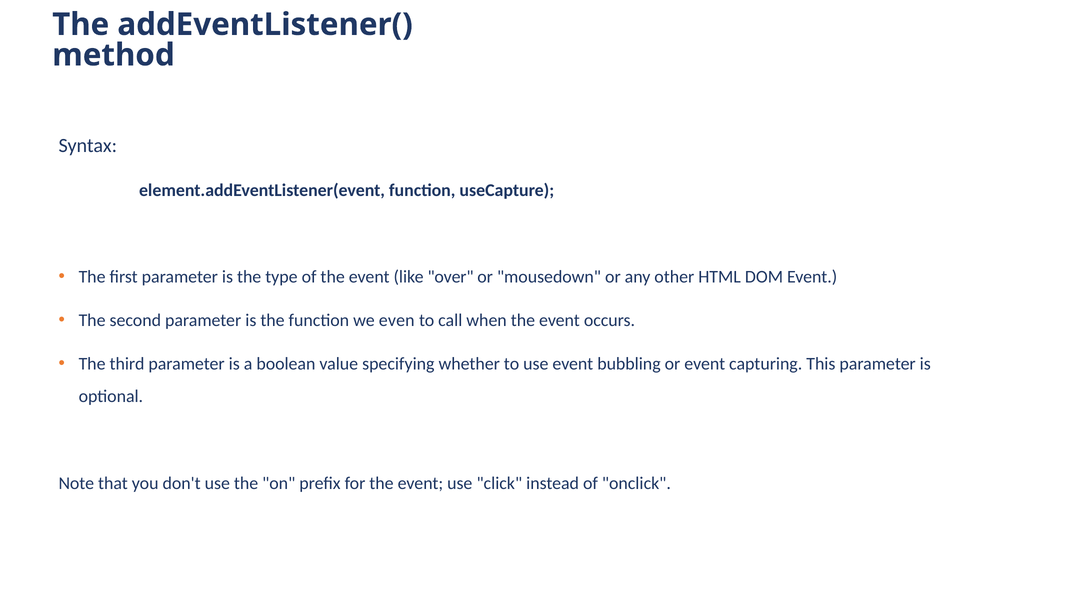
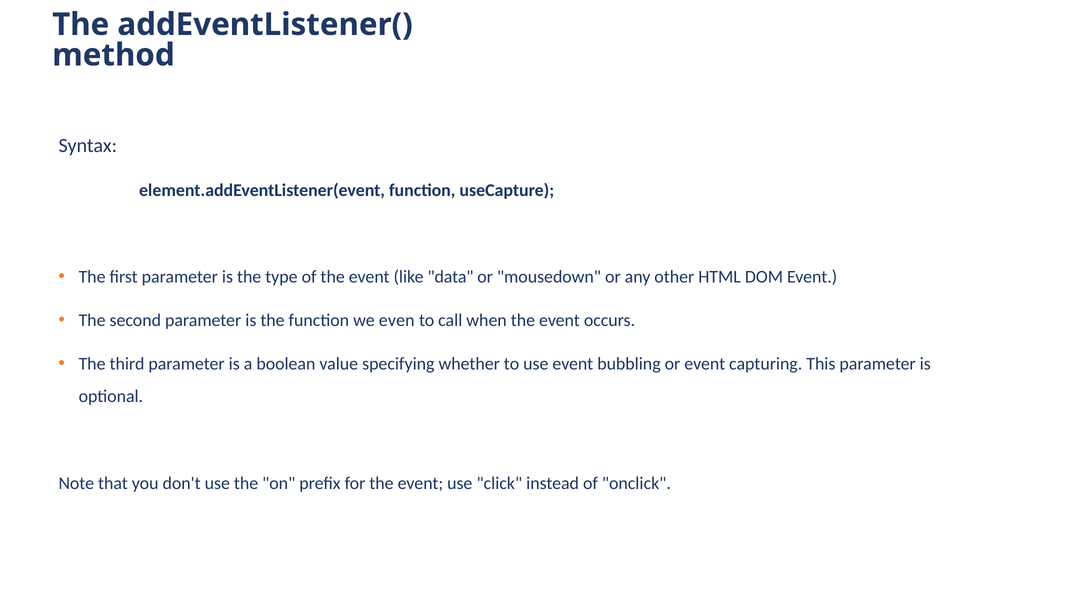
over: over -> data (451, 277)
